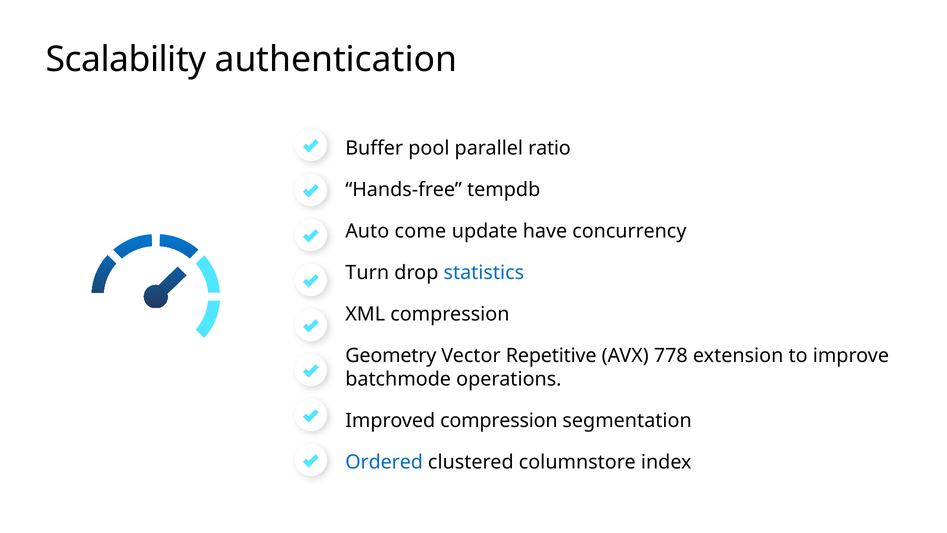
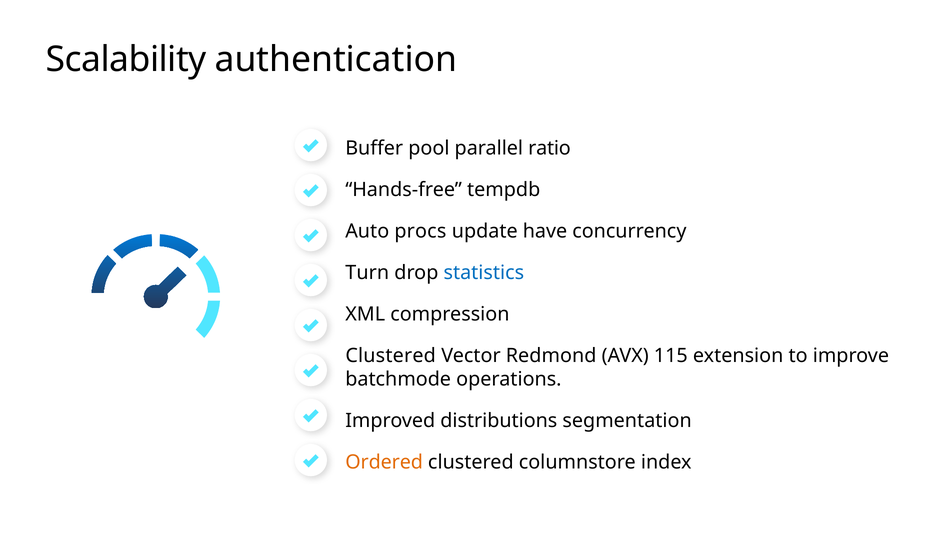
come: come -> procs (420, 231)
Geometry: Geometry -> Clustered (391, 355)
Repetitive: Repetitive -> Redmond (551, 355)
778: 778 -> 115 (671, 355)
Improved compression: compression -> distributions (499, 420)
Ordered colour: blue -> orange (384, 462)
